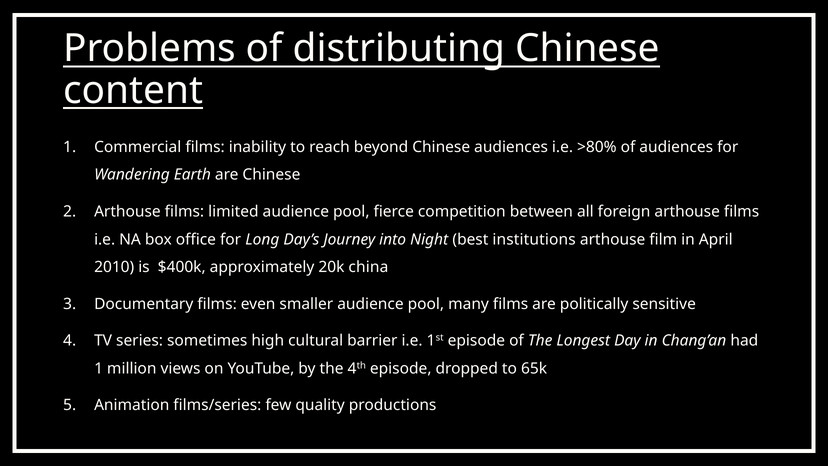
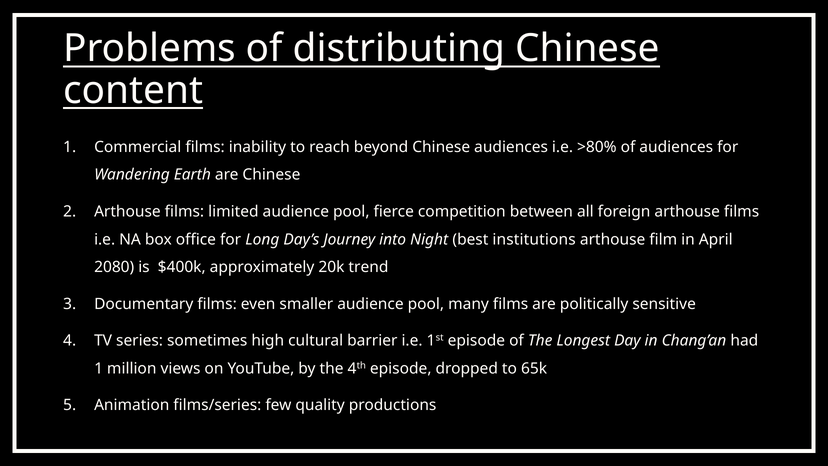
2010: 2010 -> 2080 (114, 267)
china: china -> trend (368, 267)
